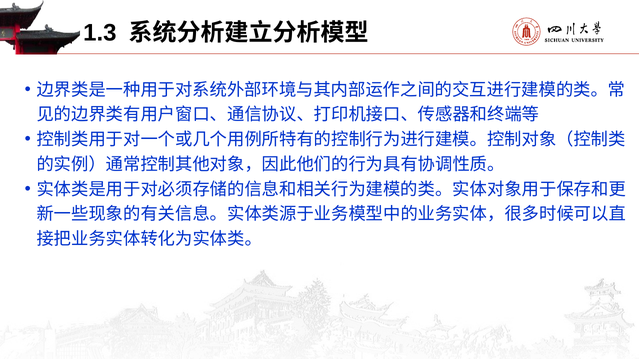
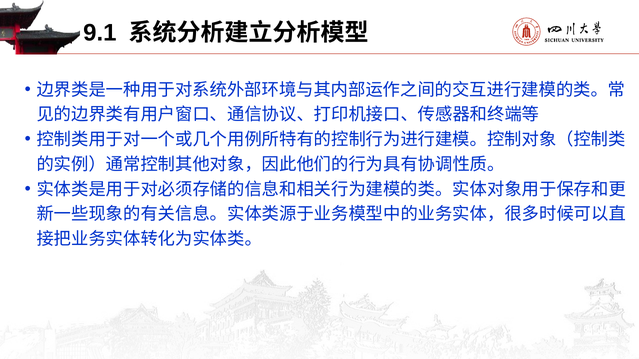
1.3: 1.3 -> 9.1 (100, 33)
